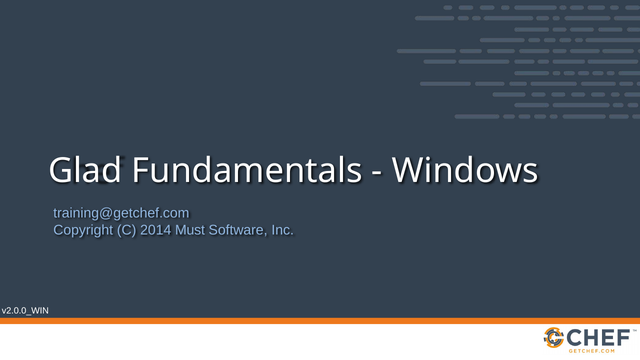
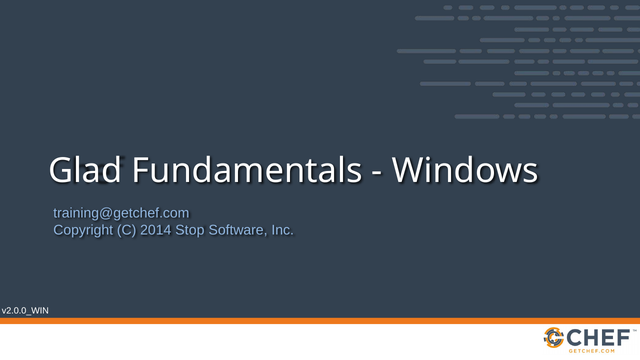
Must: Must -> Stop (190, 230)
